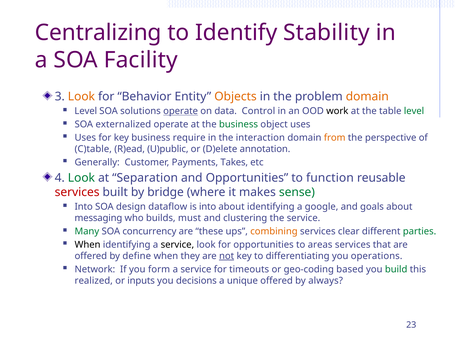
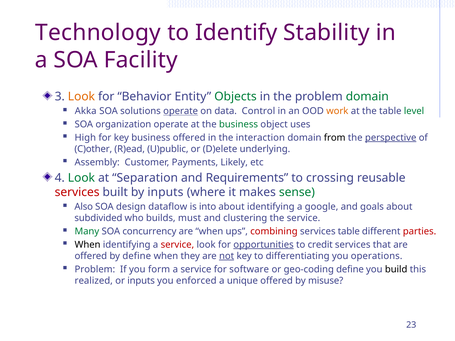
Centralizing: Centralizing -> Technology (98, 33)
Objects colour: orange -> green (235, 97)
domain colour: orange -> green (367, 97)
Level: Level -> Akka (86, 111)
work colour: black -> orange (337, 111)
externalized: externalized -> organization (123, 124)
Uses: Uses -> High (85, 138)
business require: require -> offered (189, 138)
from colour: orange -> black (335, 138)
perspective underline: none -> present (391, 138)
C)table: C)table -> C)other (93, 149)
annotation: annotation -> underlying (265, 149)
Generally: Generally -> Assembly (97, 162)
Takes: Takes -> Likely (234, 162)
and Opportunities: Opportunities -> Requirements (247, 178)
function: function -> crossing (330, 178)
by bridge: bridge -> inputs (165, 192)
Into: Into -> Also (84, 207)
messaging: messaging -> subdivided (98, 218)
are these: these -> when (209, 232)
combining colour: orange -> red (274, 232)
services clear: clear -> table (349, 232)
parties colour: green -> red (420, 232)
service colour: black -> red (177, 245)
opportunities underline: none -> present (264, 245)
areas: areas -> credit (320, 245)
Network: Network -> Problem (95, 269)
timeouts: timeouts -> software (249, 269)
geo-coding based: based -> define (350, 269)
build colour: green -> black (396, 269)
decisions: decisions -> enforced (196, 281)
always: always -> misuse (326, 281)
